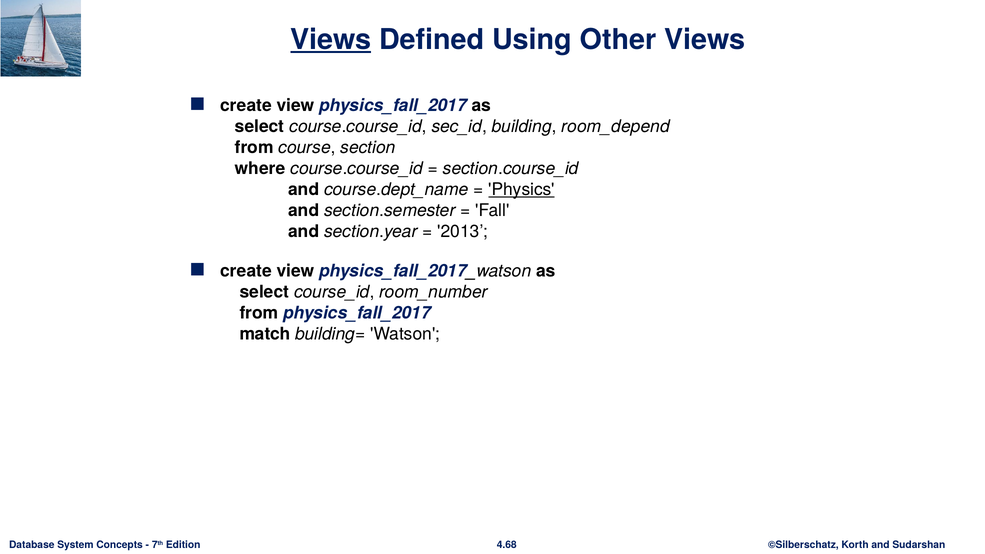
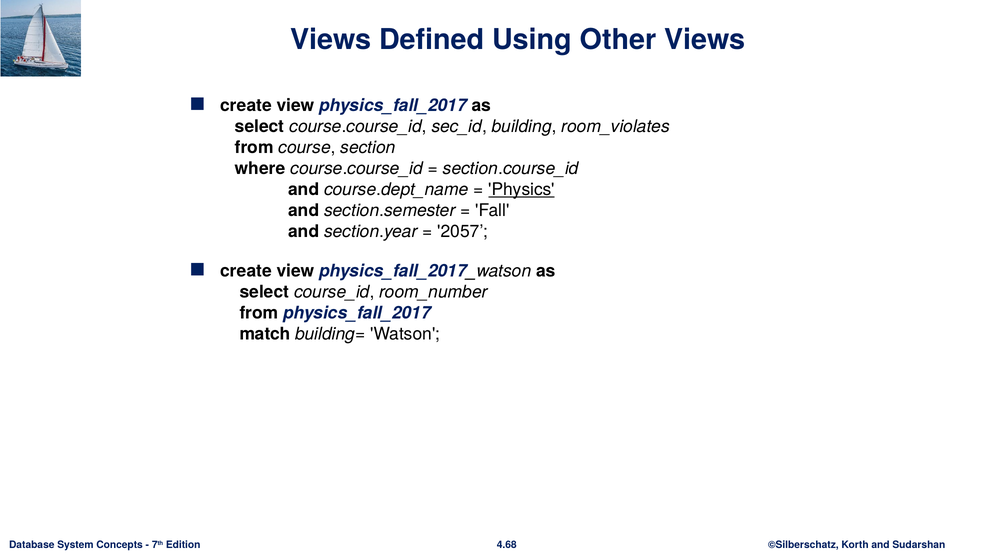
Views underline: present -> none (331, 40)
room_depend: room_depend -> room_violates (616, 127)
2013: 2013 -> 2057 (463, 231)
